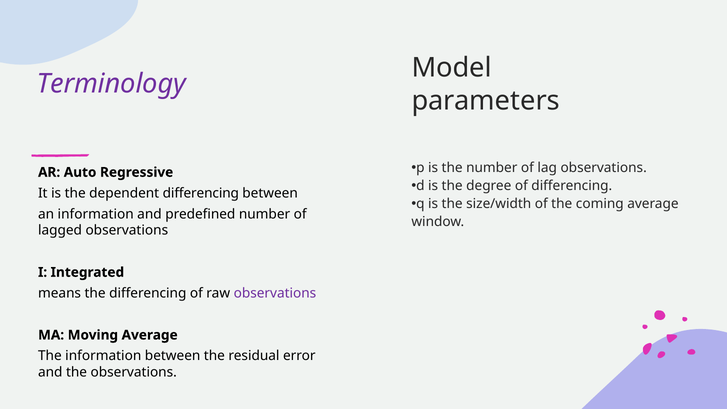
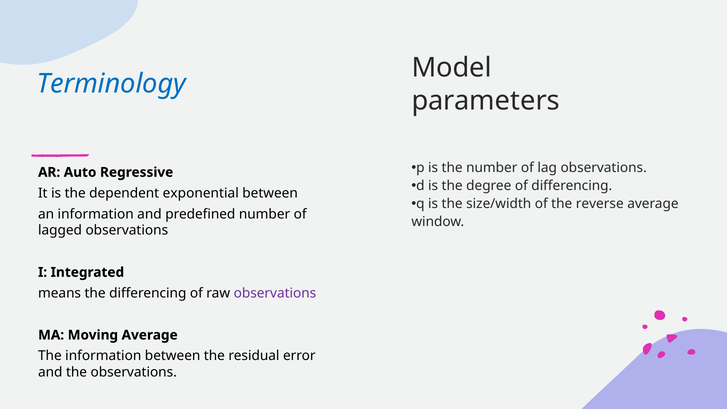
Terminology colour: purple -> blue (111, 84)
dependent differencing: differencing -> exponential (201, 193)
coming: coming -> reverse (600, 204)
